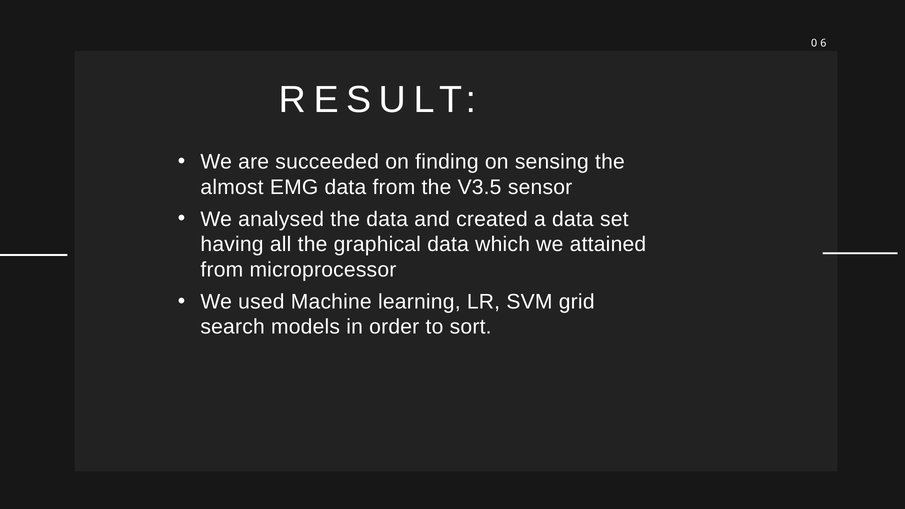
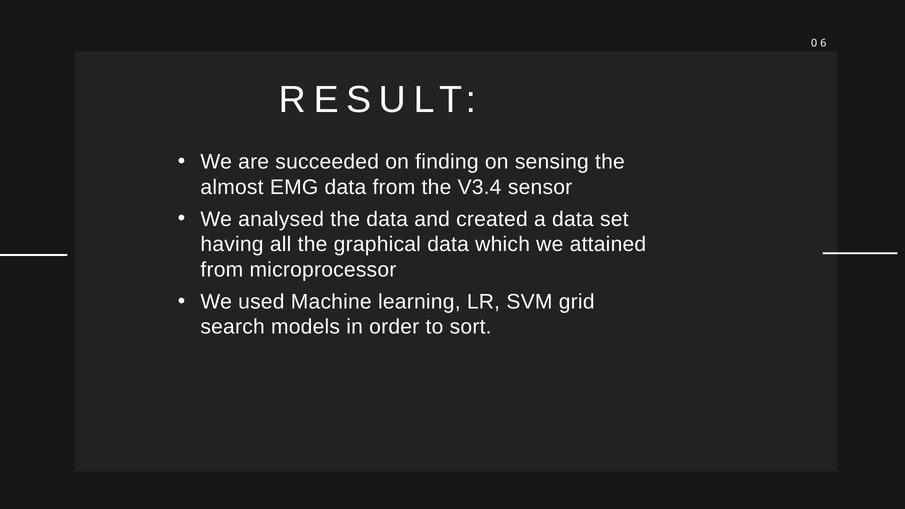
V3.5: V3.5 -> V3.4 (480, 187)
